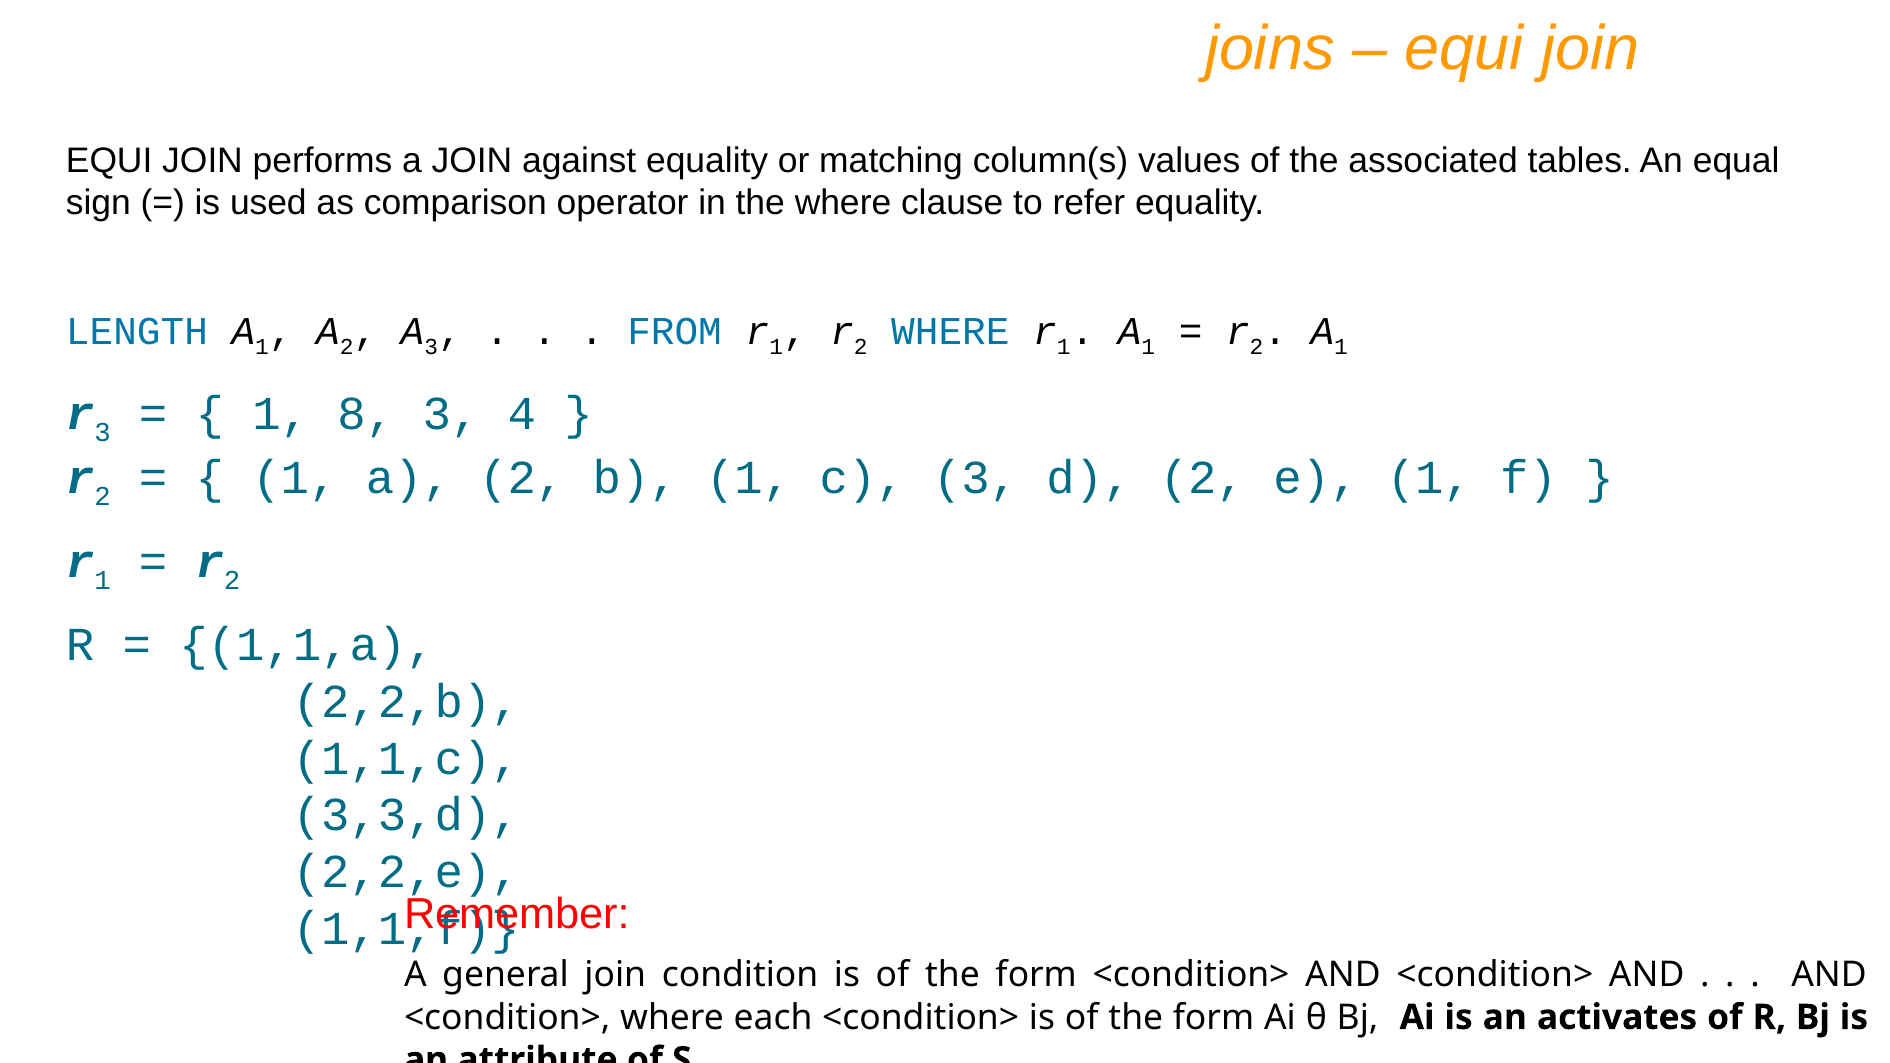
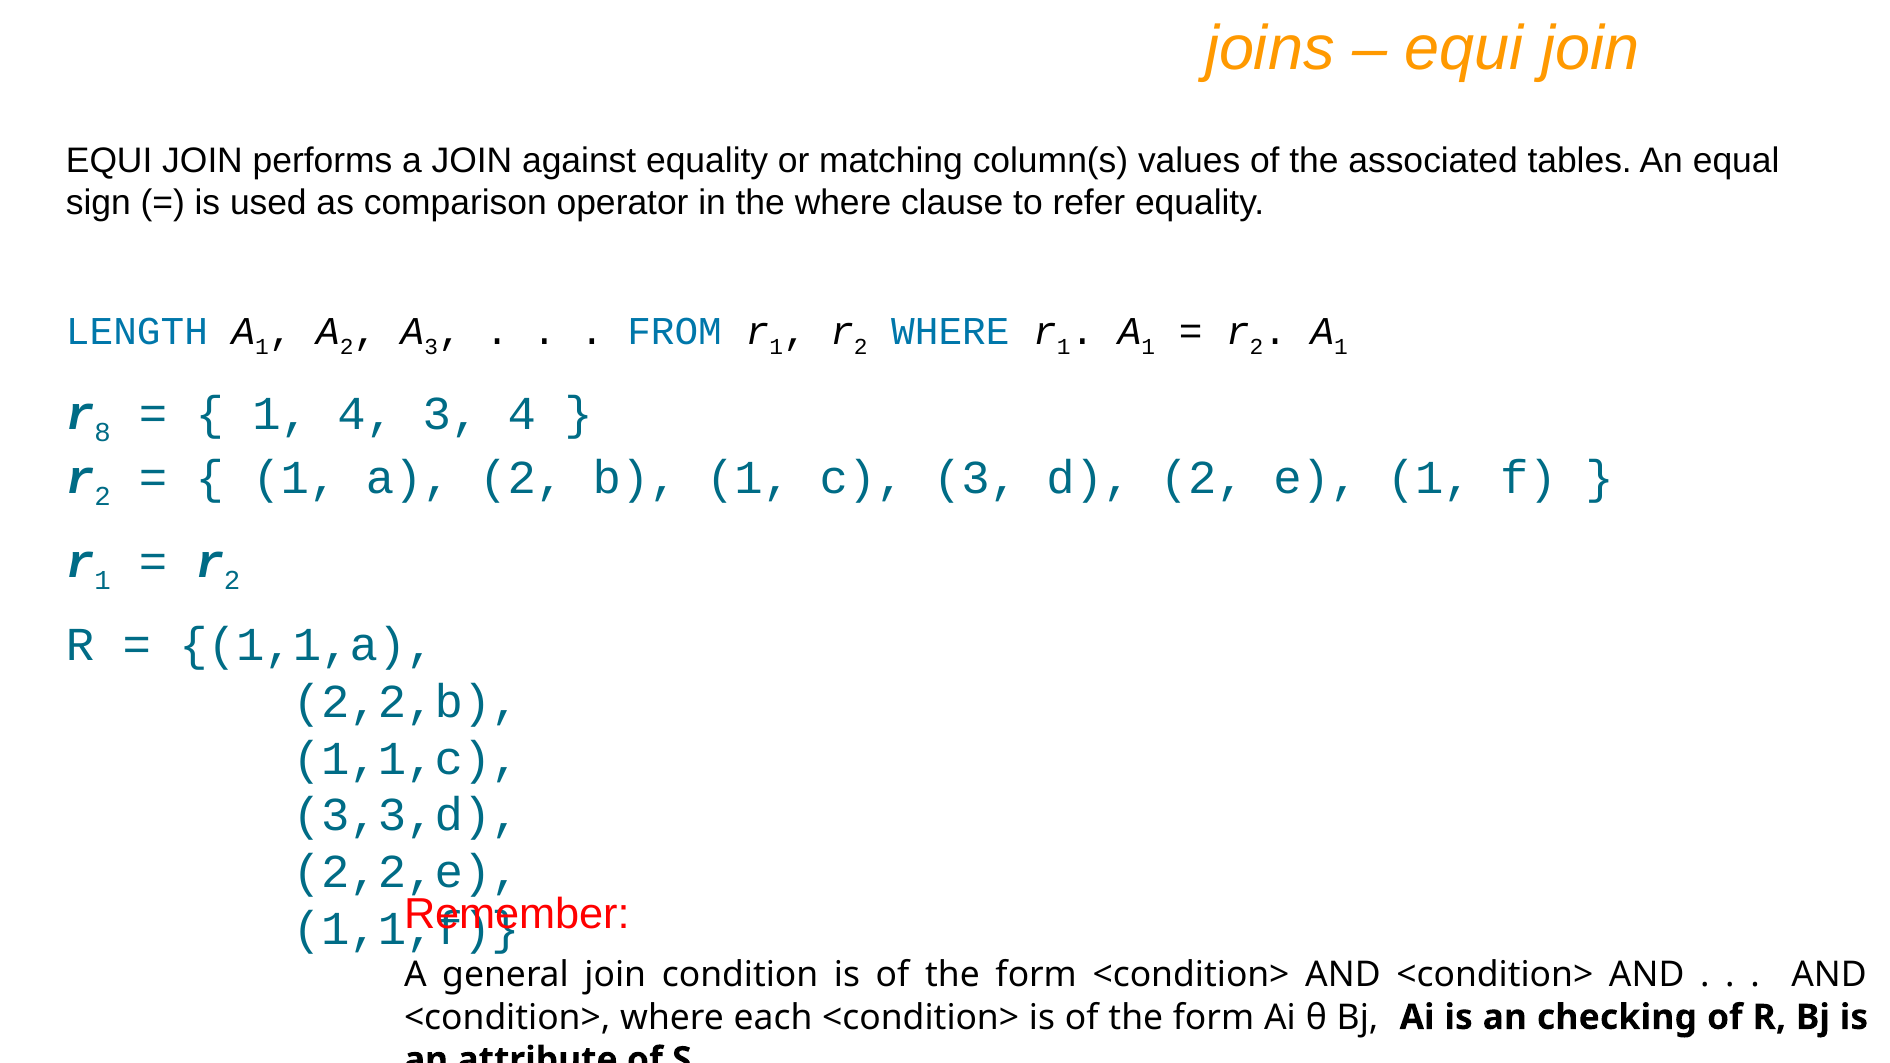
r 3: 3 -> 8 (102, 432)
1 8: 8 -> 4 (366, 414)
activates: activates -> checking (1617, 1017)
